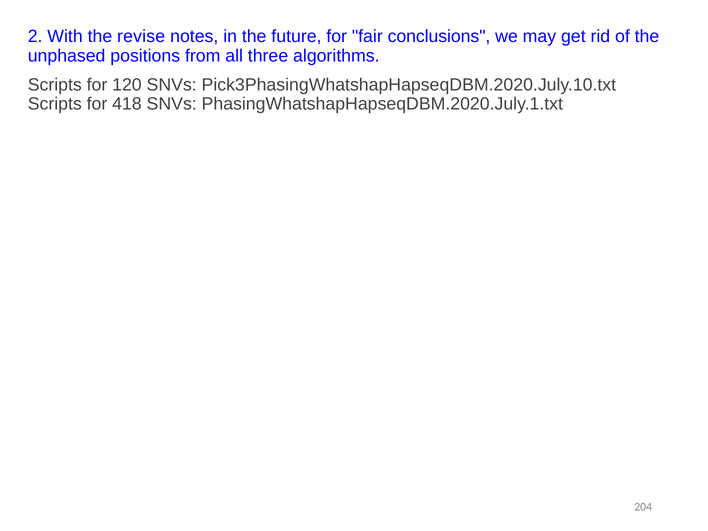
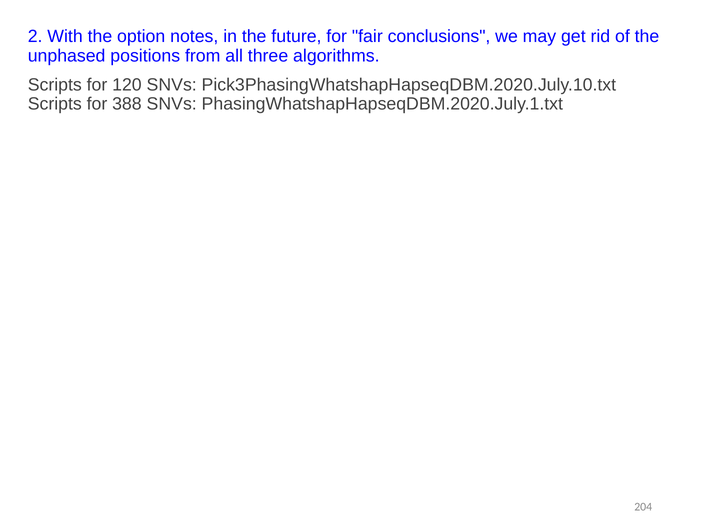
revise: revise -> option (141, 37)
418: 418 -> 388 (127, 104)
